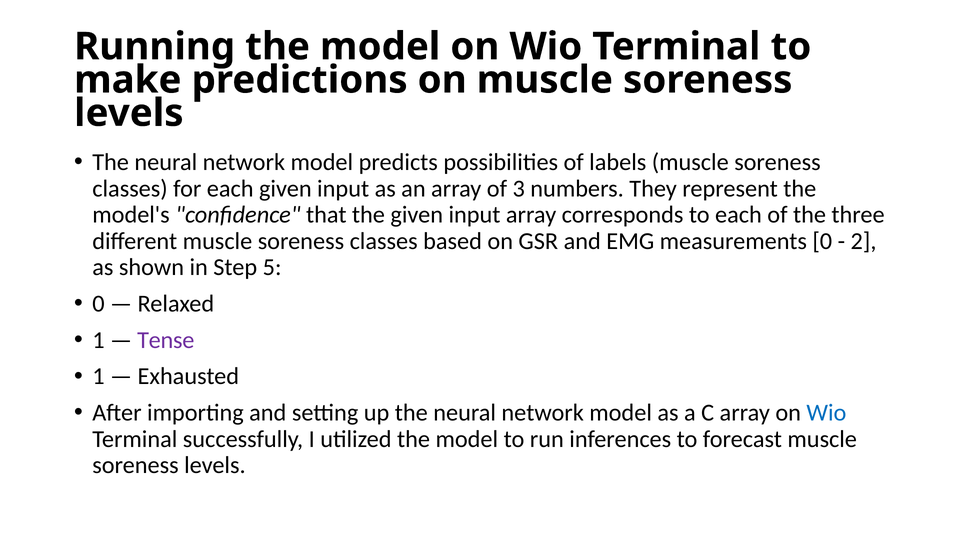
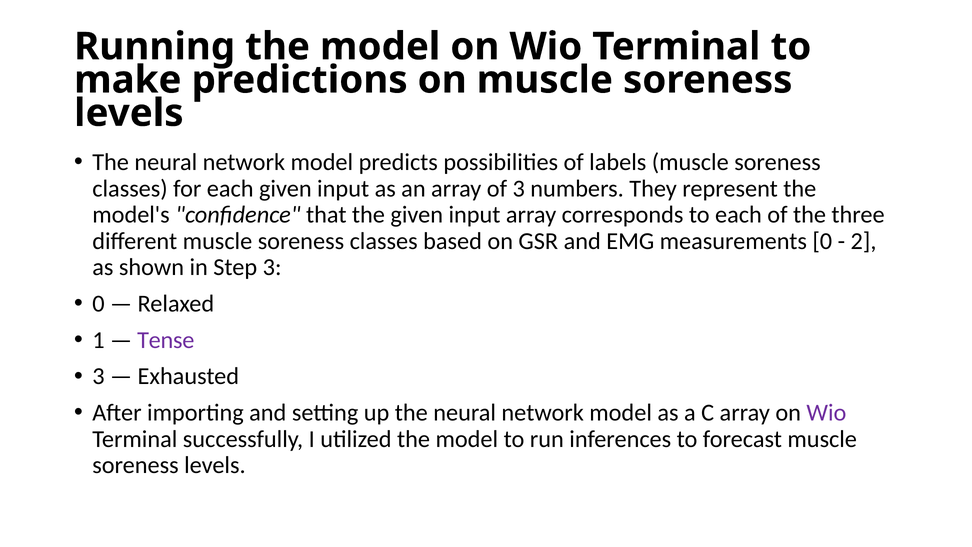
Step 5: 5 -> 3 (272, 267)
1: 1 -> 3 (98, 376)
Wio colour: blue -> purple (826, 413)
